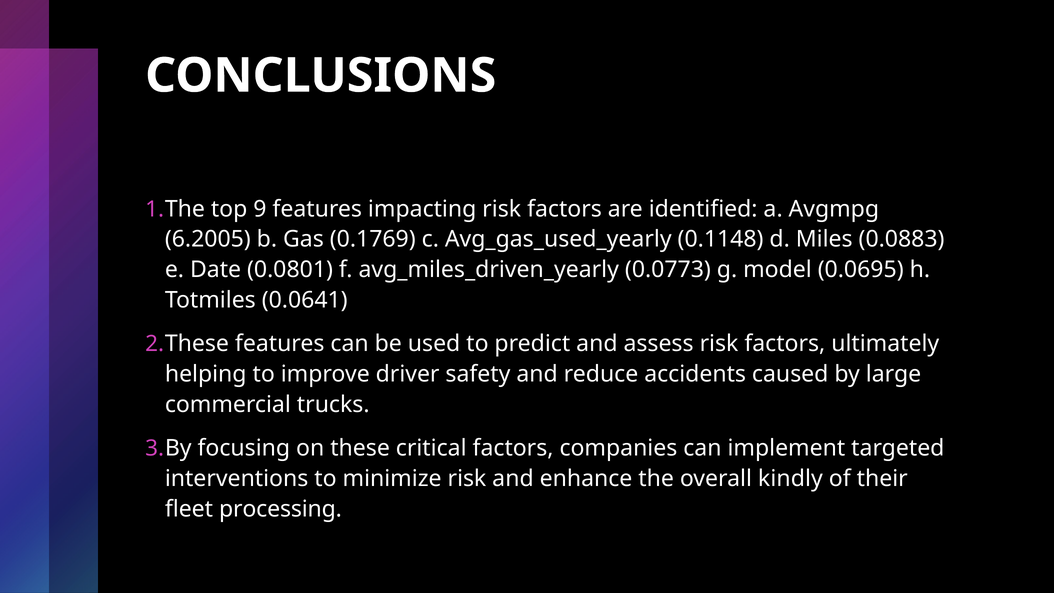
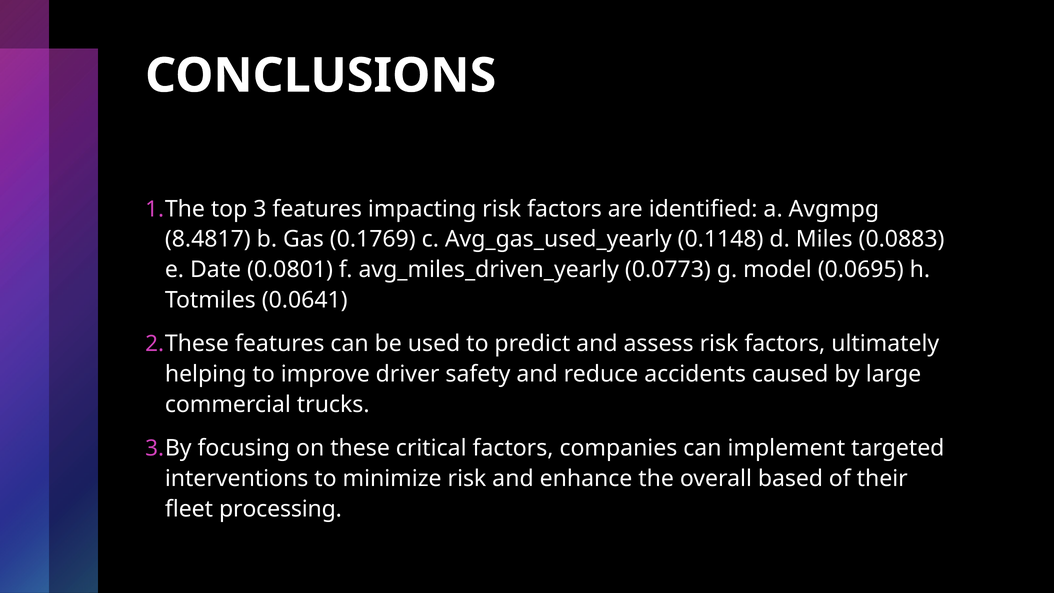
9: 9 -> 3 (260, 209)
6.2005: 6.2005 -> 8.4817 (208, 239)
kindly: kindly -> based (791, 478)
